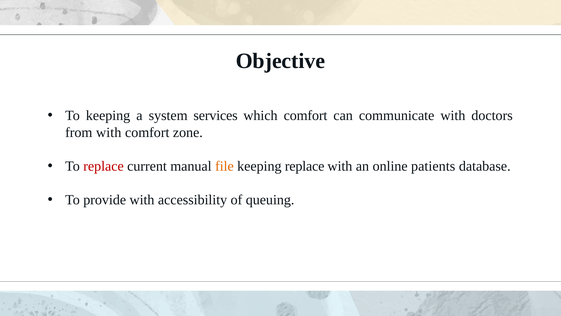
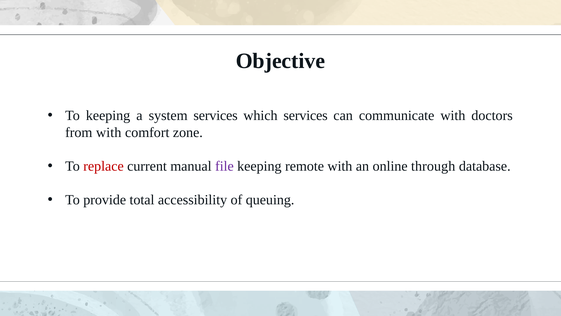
which comfort: comfort -> services (306, 116)
file colour: orange -> purple (224, 166)
keeping replace: replace -> remote (305, 166)
patients: patients -> through (433, 166)
provide with: with -> total (142, 200)
